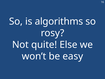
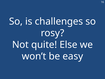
algorithms: algorithms -> challenges (59, 21)
